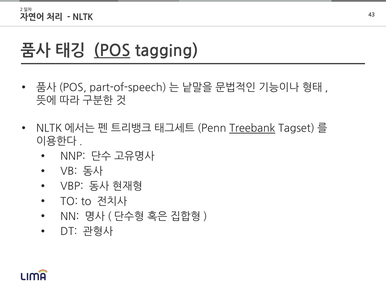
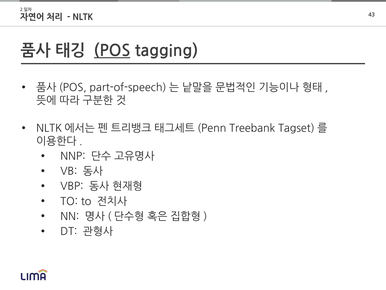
Treebank underline: present -> none (252, 128)
